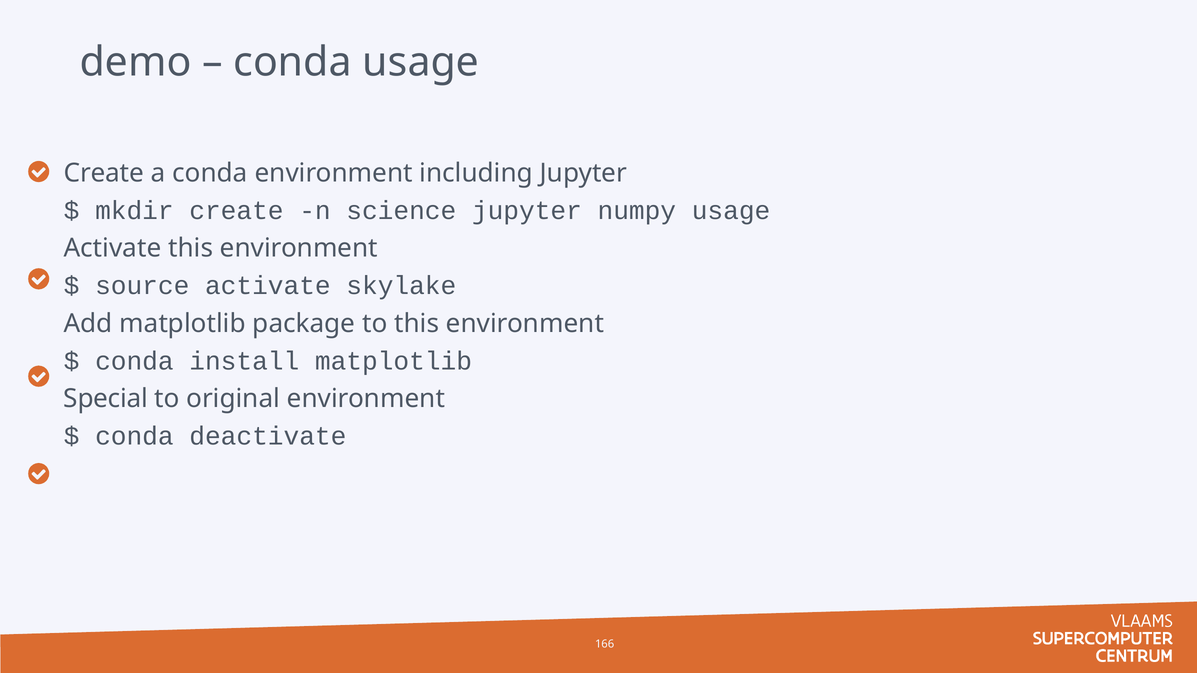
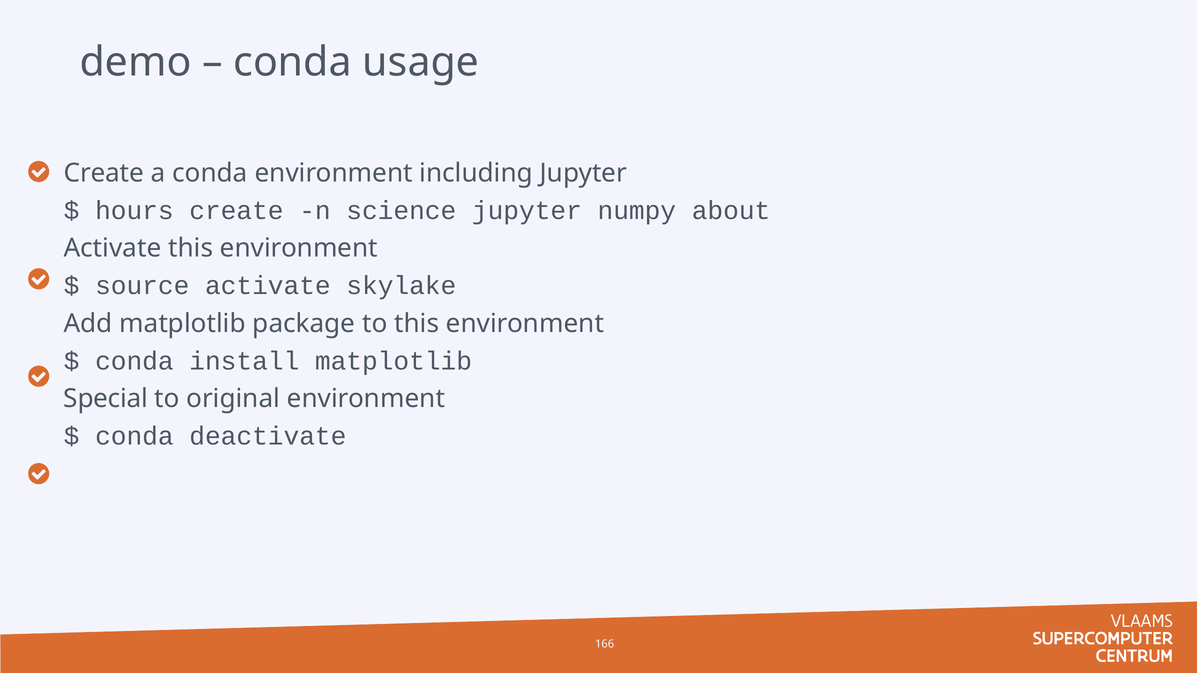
mkdir: mkdir -> hours (134, 211)
numpy usage: usage -> about (731, 211)
